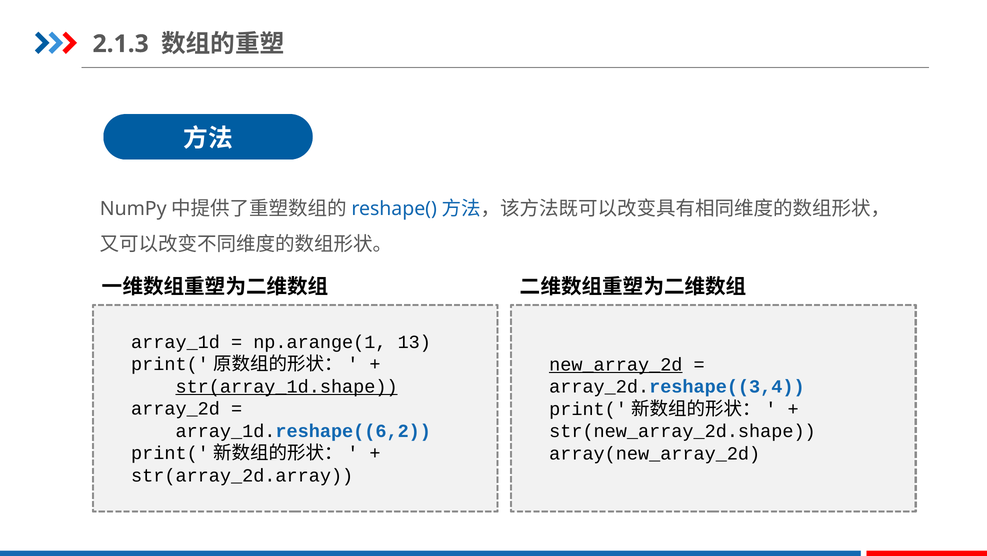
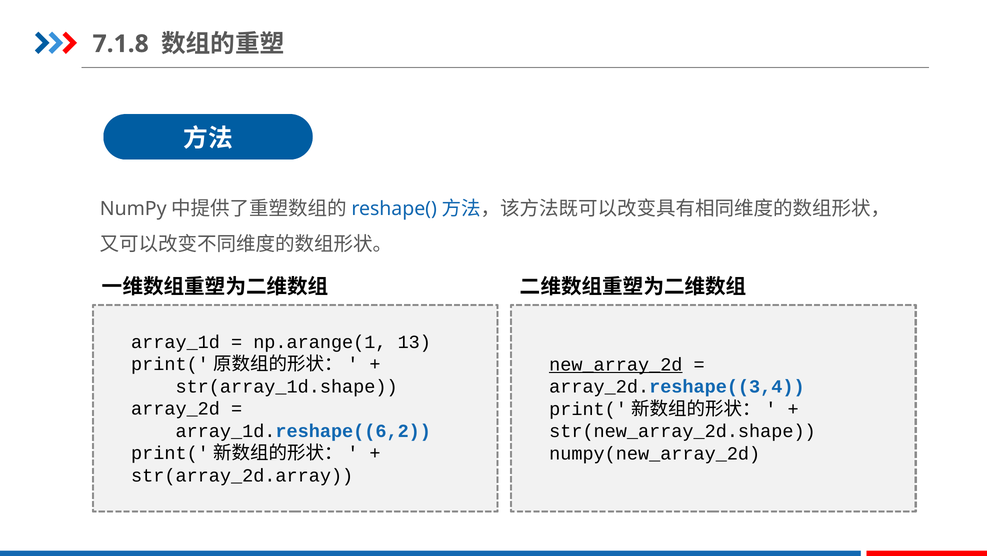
2.1.3: 2.1.3 -> 7.1.8 (121, 44)
str(array_1d.shape underline: present -> none (287, 386)
array(new_array_2d: array(new_array_2d -> numpy(new_array_2d (655, 453)
